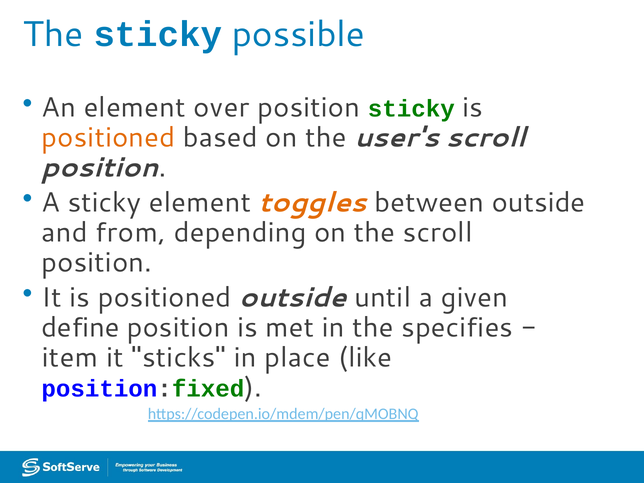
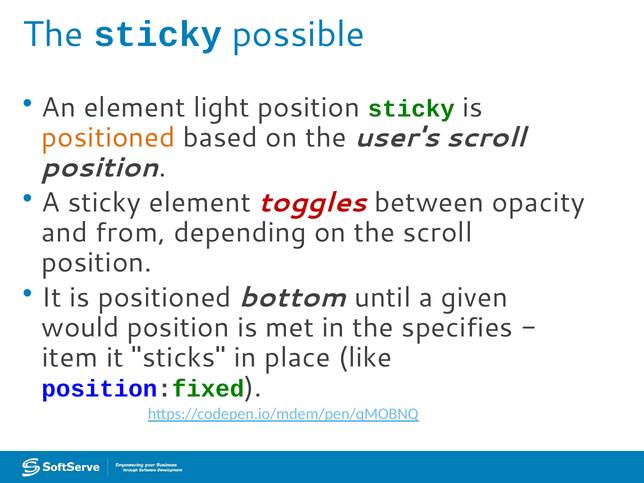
over: over -> light (222, 108)
toggles colour: orange -> red (313, 203)
between outside: outside -> opacity (538, 203)
positioned outside: outside -> bottom (293, 298)
define: define -> would (80, 328)
